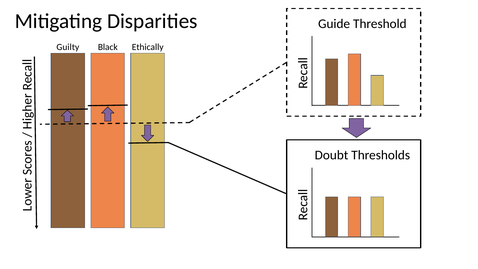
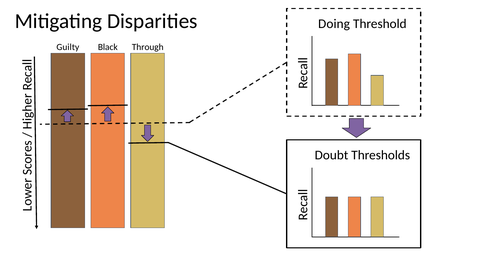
Guide: Guide -> Doing (334, 24)
Ethically: Ethically -> Through (148, 47)
